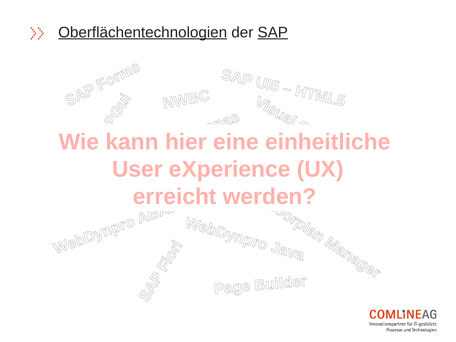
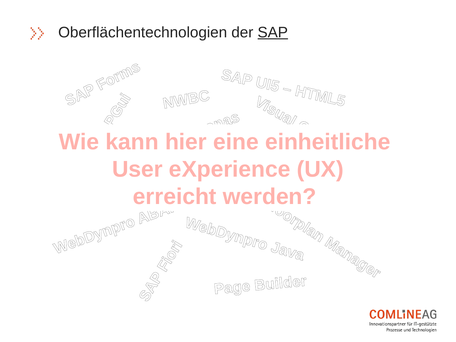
Oberflächentechnologien underline: present -> none (143, 32)
